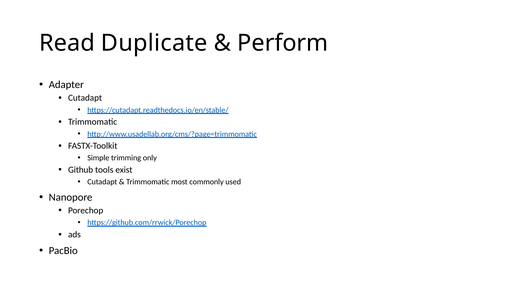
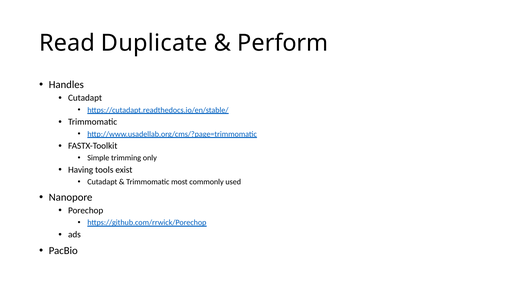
Adapter: Adapter -> Handles (66, 85)
Github: Github -> Having (81, 170)
